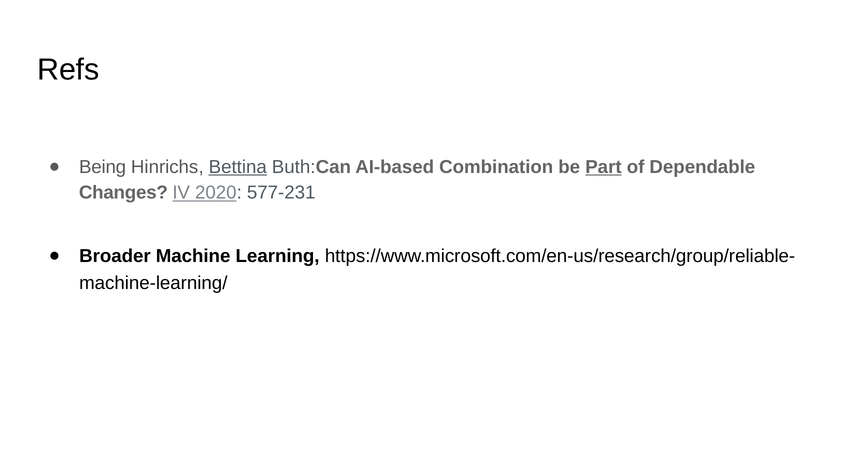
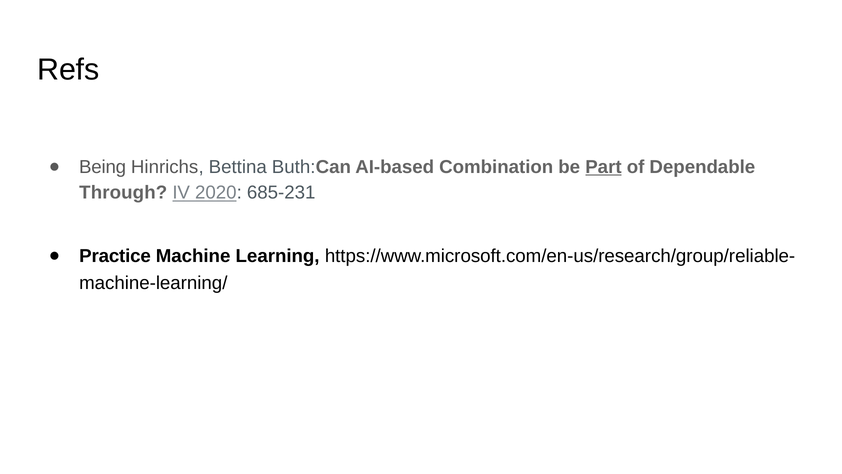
Bettina underline: present -> none (238, 167)
Changes: Changes -> Through (123, 193)
577-231: 577-231 -> 685-231 (281, 193)
Broader: Broader -> Practice (115, 256)
